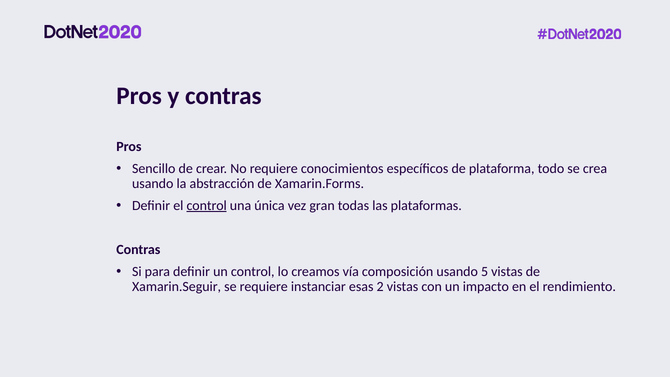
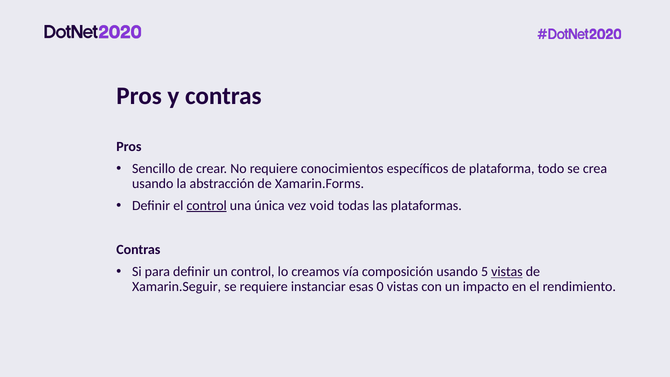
gran: gran -> void (322, 206)
vistas underline: none -> present (507, 272)
2: 2 -> 0 (380, 287)
